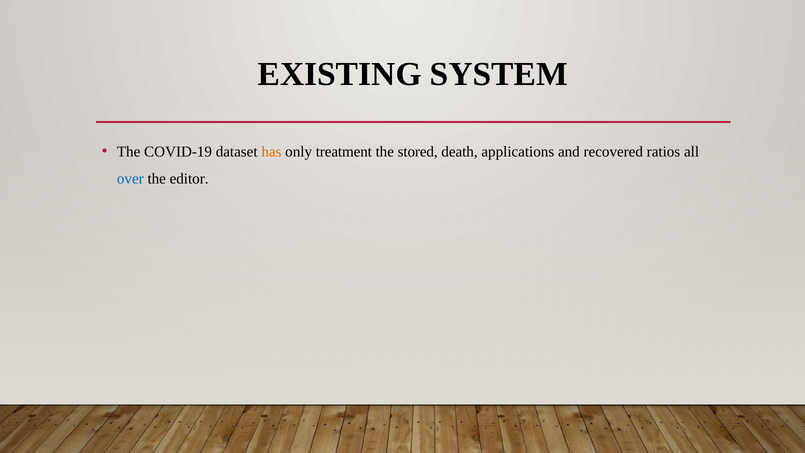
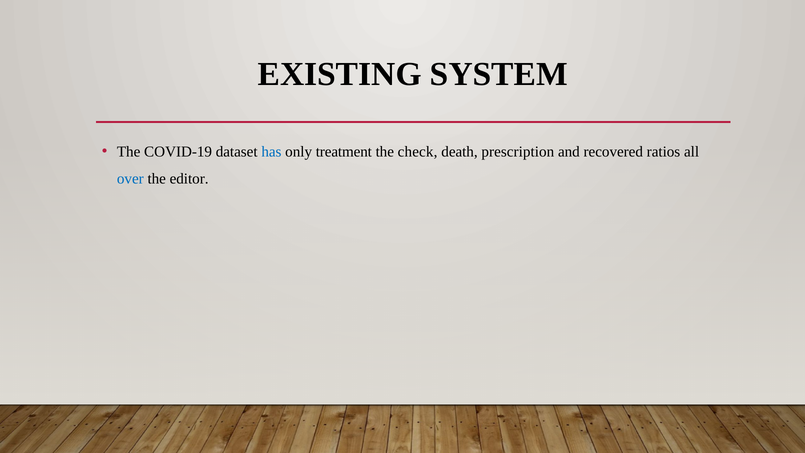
has colour: orange -> blue (271, 152)
stored: stored -> check (418, 152)
applications: applications -> prescription (518, 152)
